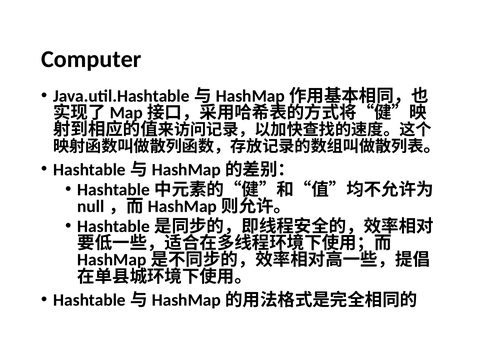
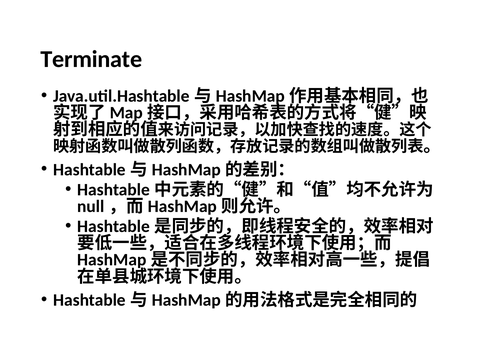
Computer: Computer -> Terminate (91, 59)
